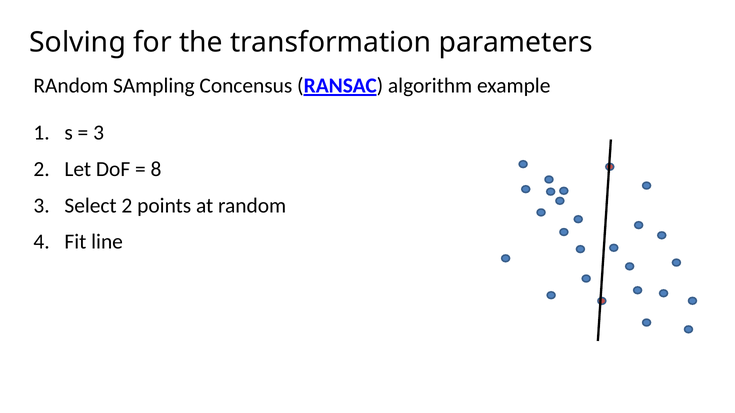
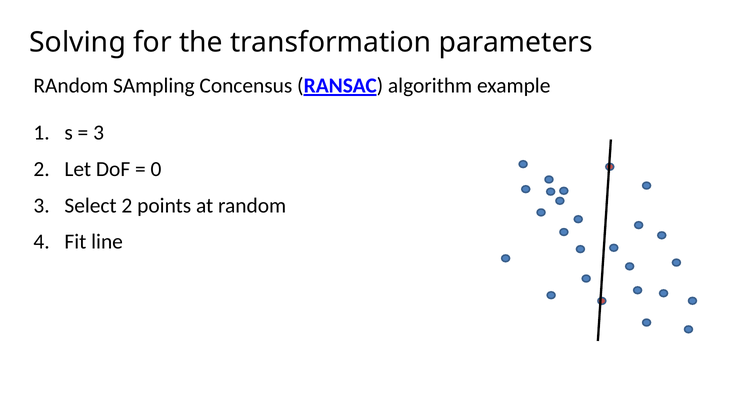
8: 8 -> 0 (156, 169)
